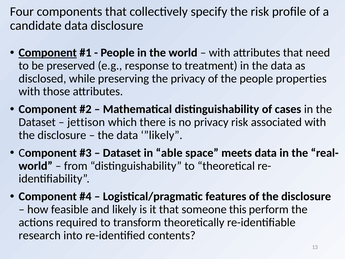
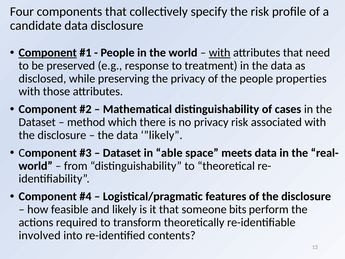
with underline: none -> present (220, 53)
jettison: jettison -> method (86, 122)
this: this -> bits (238, 209)
research: research -> involved (40, 235)
